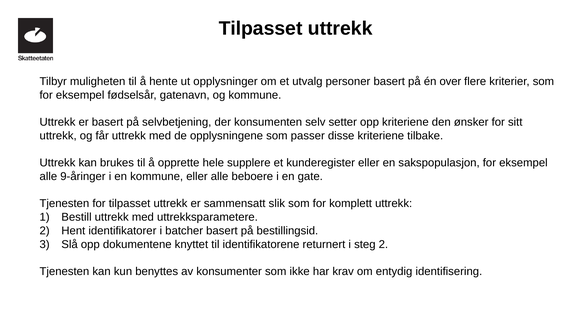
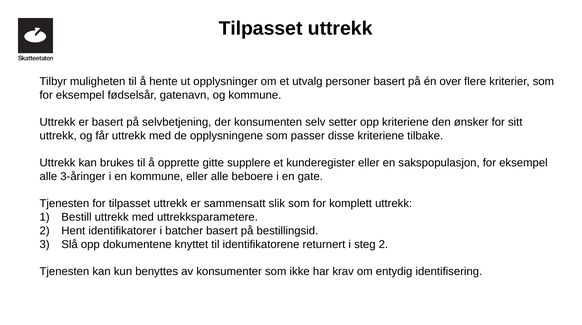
hele: hele -> gitte (213, 163)
9-åringer: 9-åringer -> 3-åringer (83, 176)
